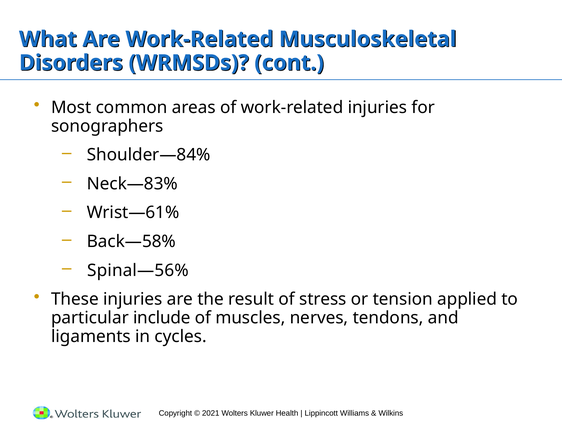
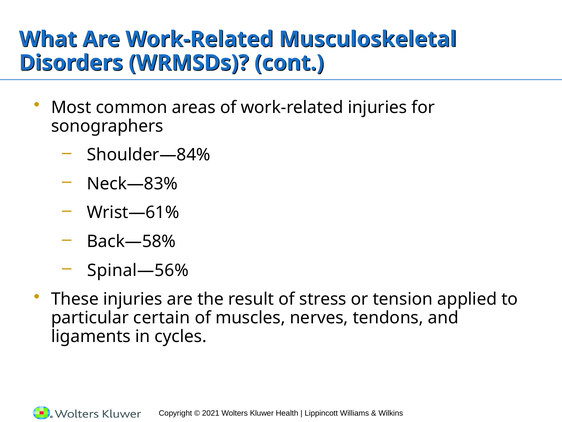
include: include -> certain (162, 318)
